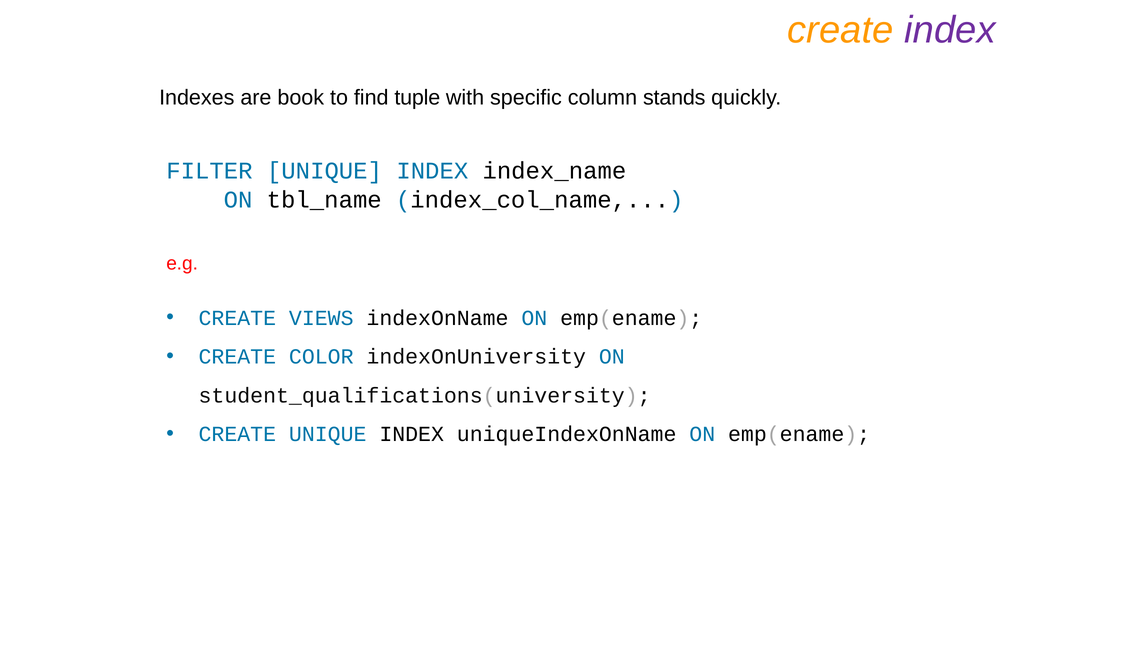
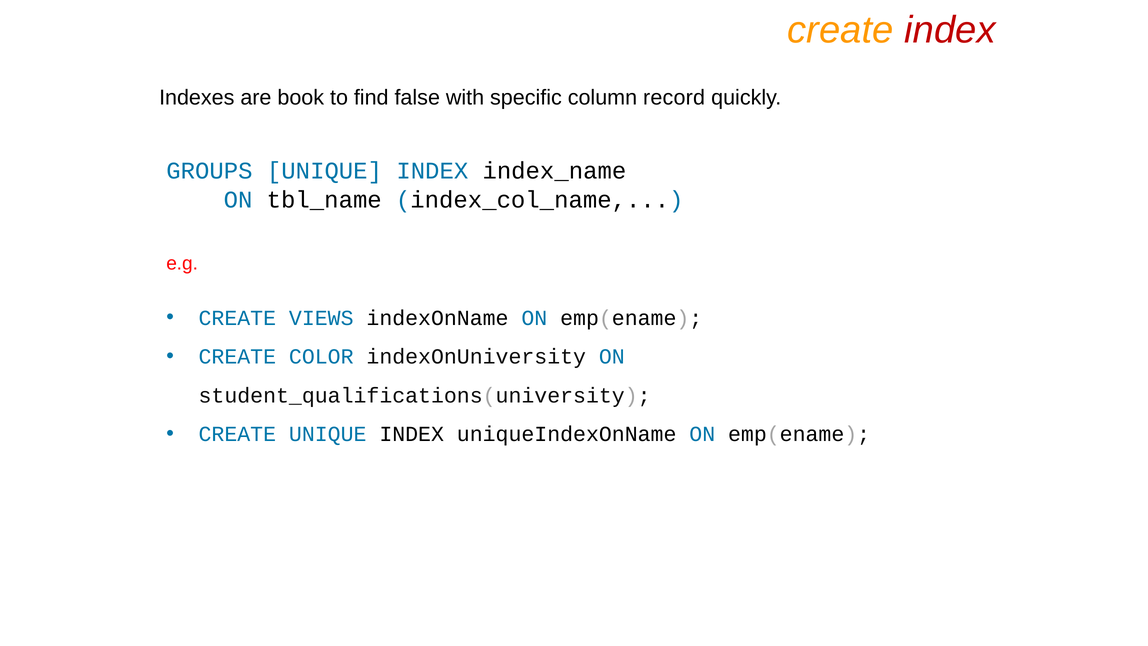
index colour: purple -> red (950, 30)
tuple: tuple -> false (417, 98)
stands: stands -> record (674, 98)
FILTER: FILTER -> GROUPS (209, 171)
